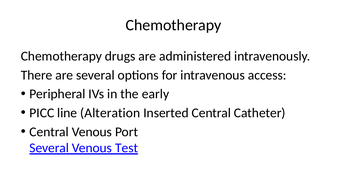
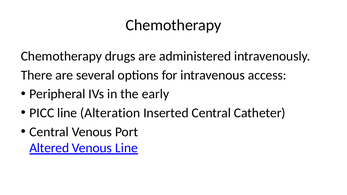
Several: Several -> Altered (49, 148)
Venous Test: Test -> Line (126, 148)
